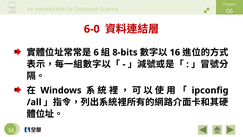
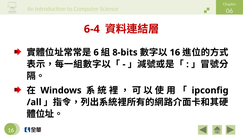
6-0: 6-0 -> 6-4 (92, 29)
